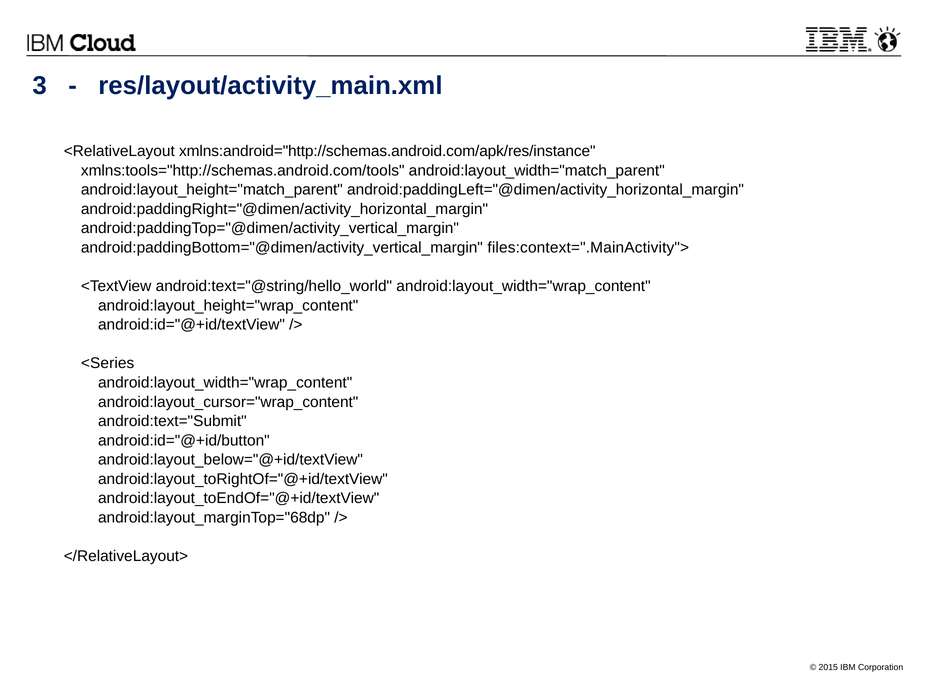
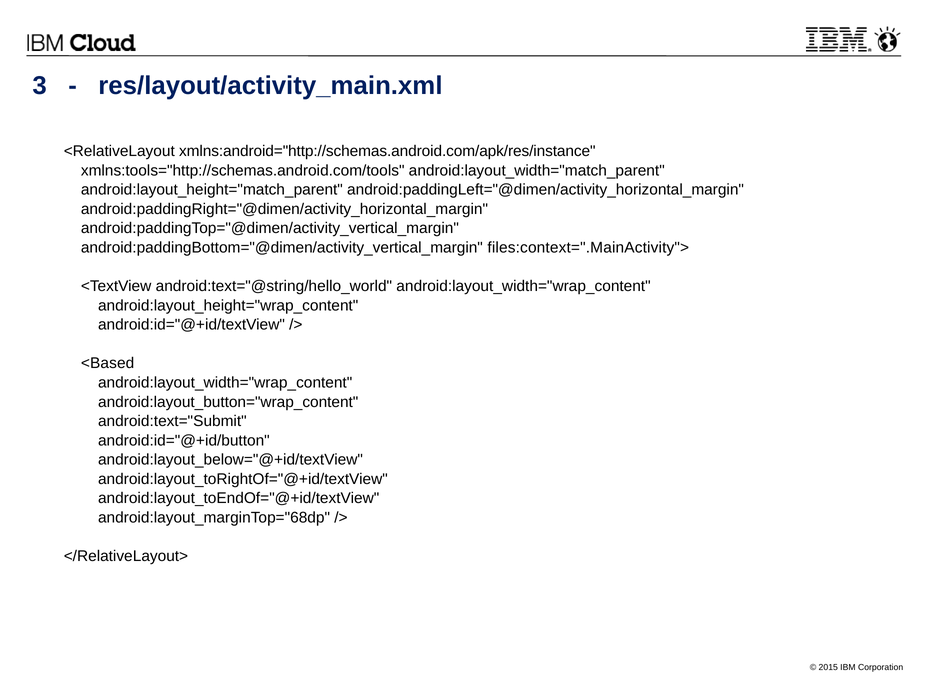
<Series: <Series -> <Based (108, 363)
android:layout_cursor="wrap_content: android:layout_cursor="wrap_content -> android:layout_button="wrap_content (228, 402)
